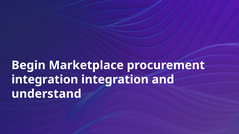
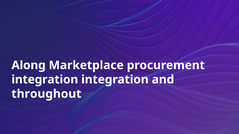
Begin: Begin -> Along (29, 65)
understand: understand -> throughout (46, 94)
